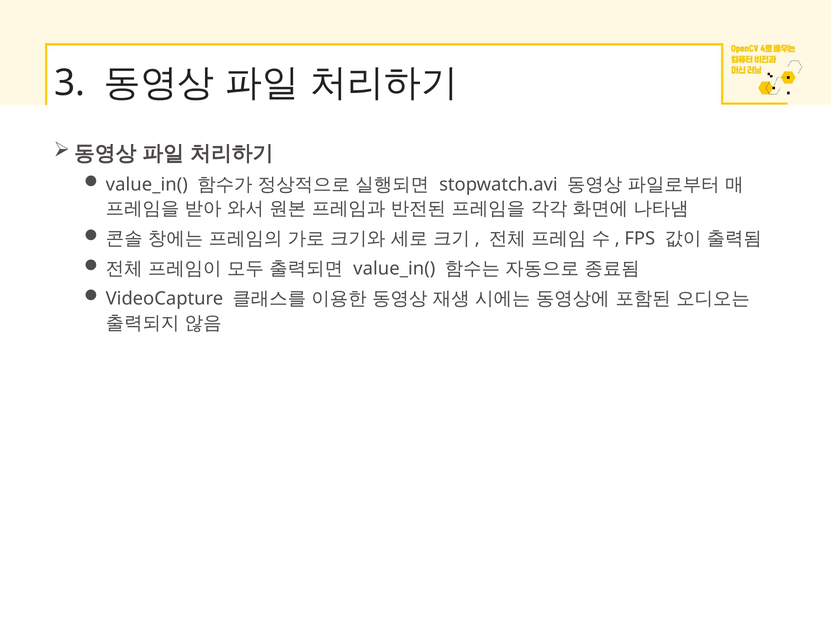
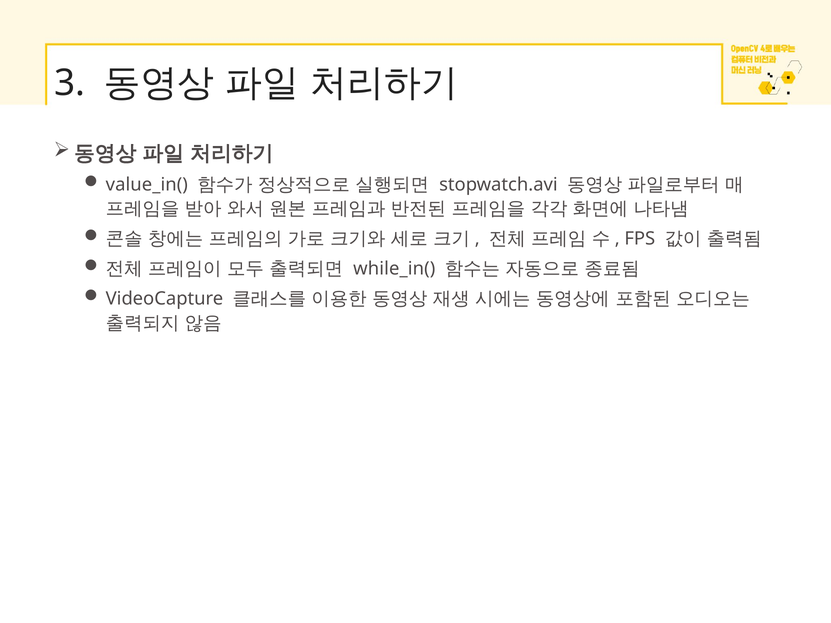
value_in(: value_in( -> while_in( (394, 269)
